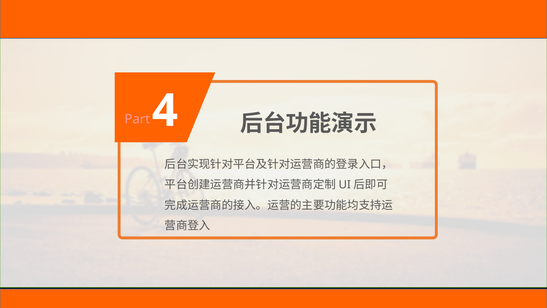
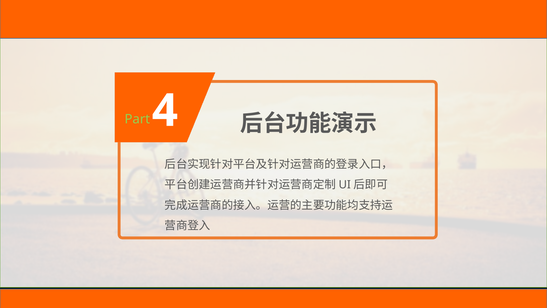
Part colour: pink -> light green (137, 119)
